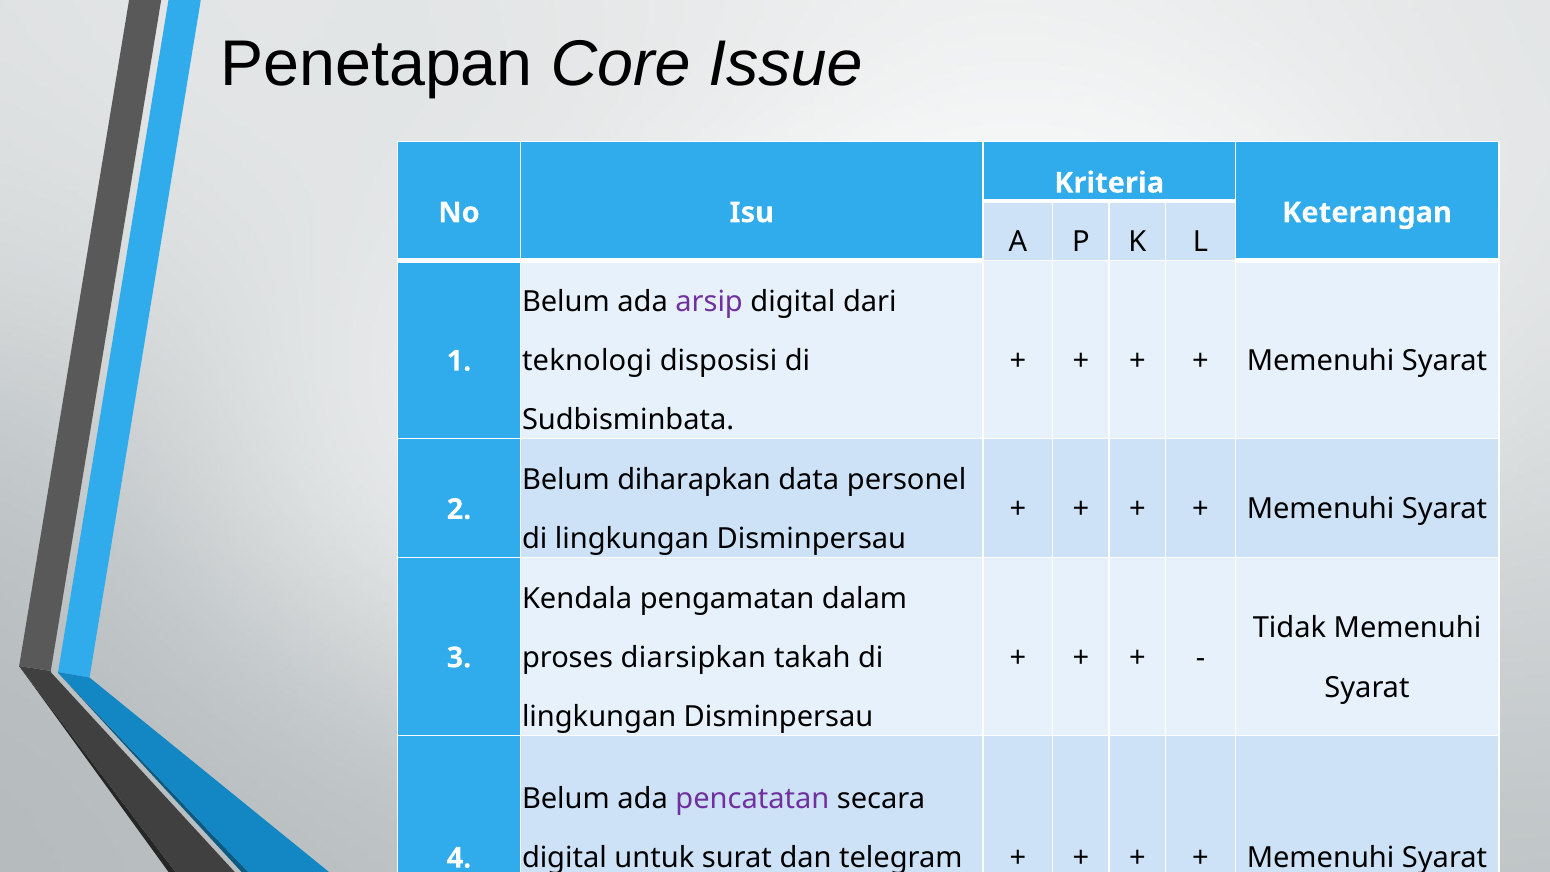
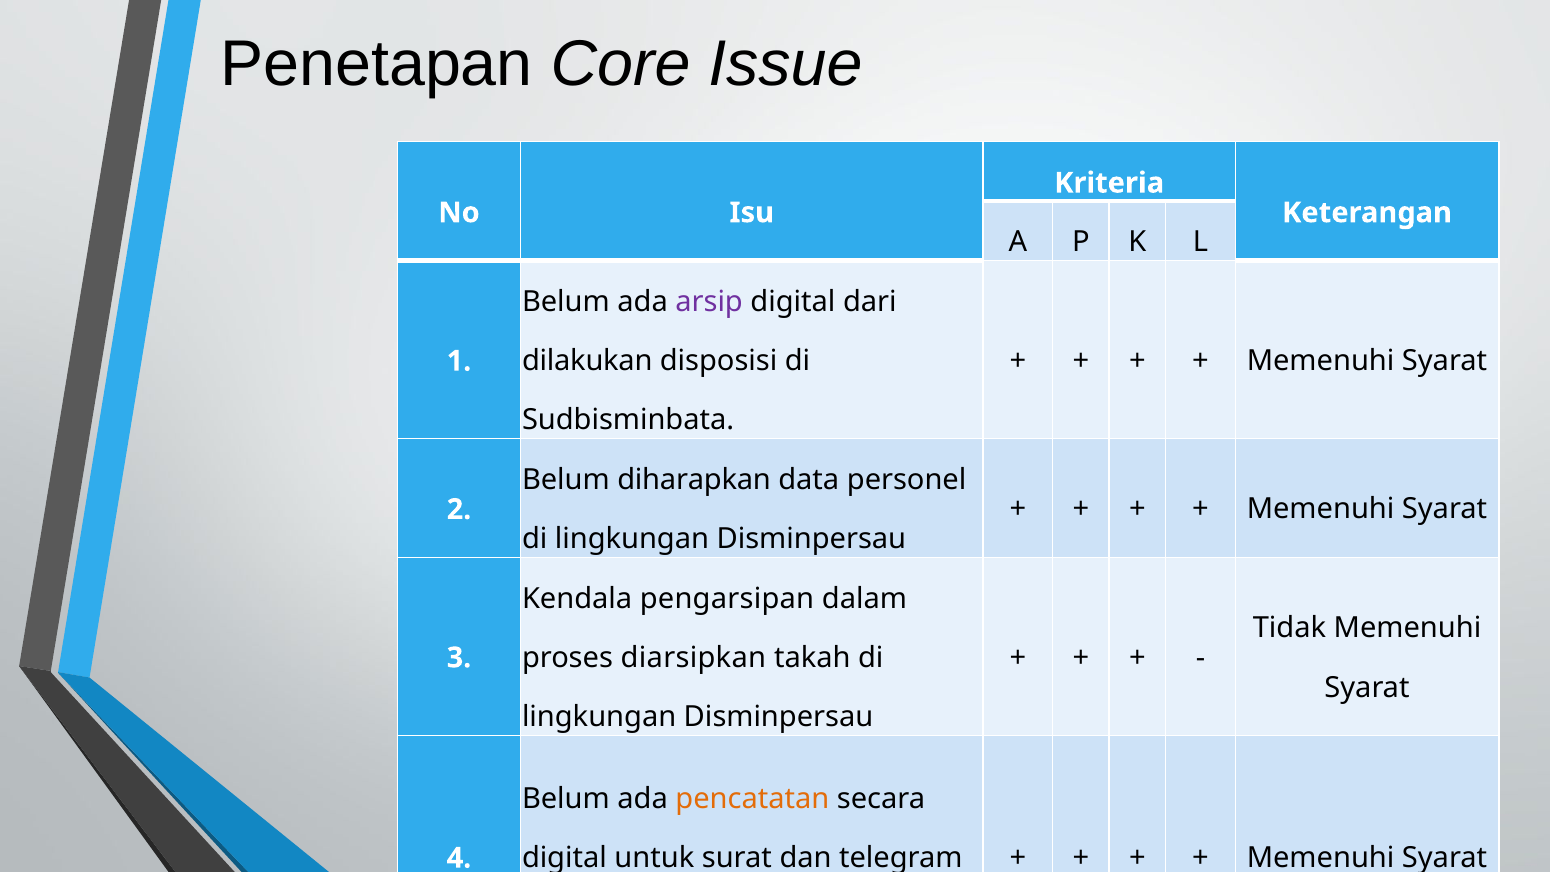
teknologi: teknologi -> dilakukan (587, 361)
pengamatan: pengamatan -> pengarsipan (727, 598)
pencatatan colour: purple -> orange (752, 799)
